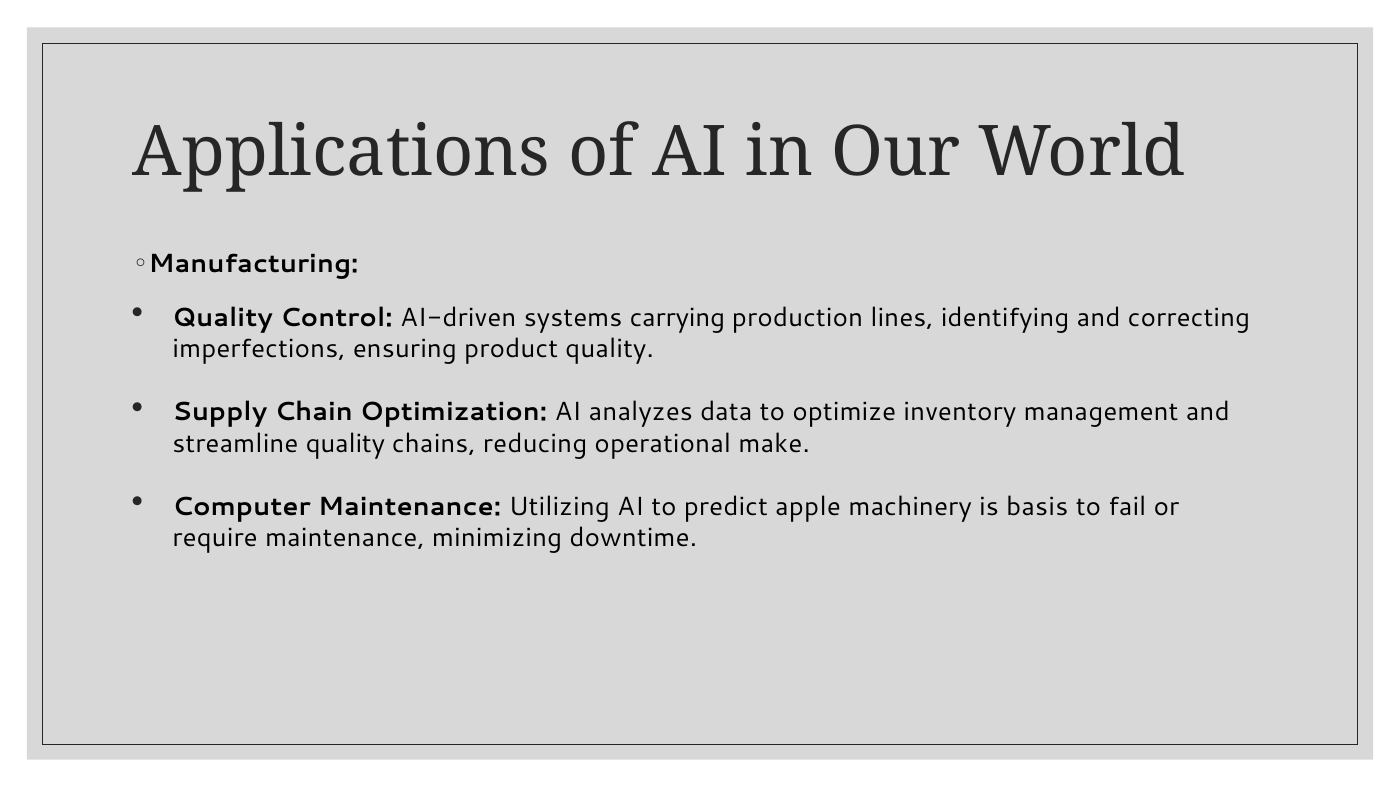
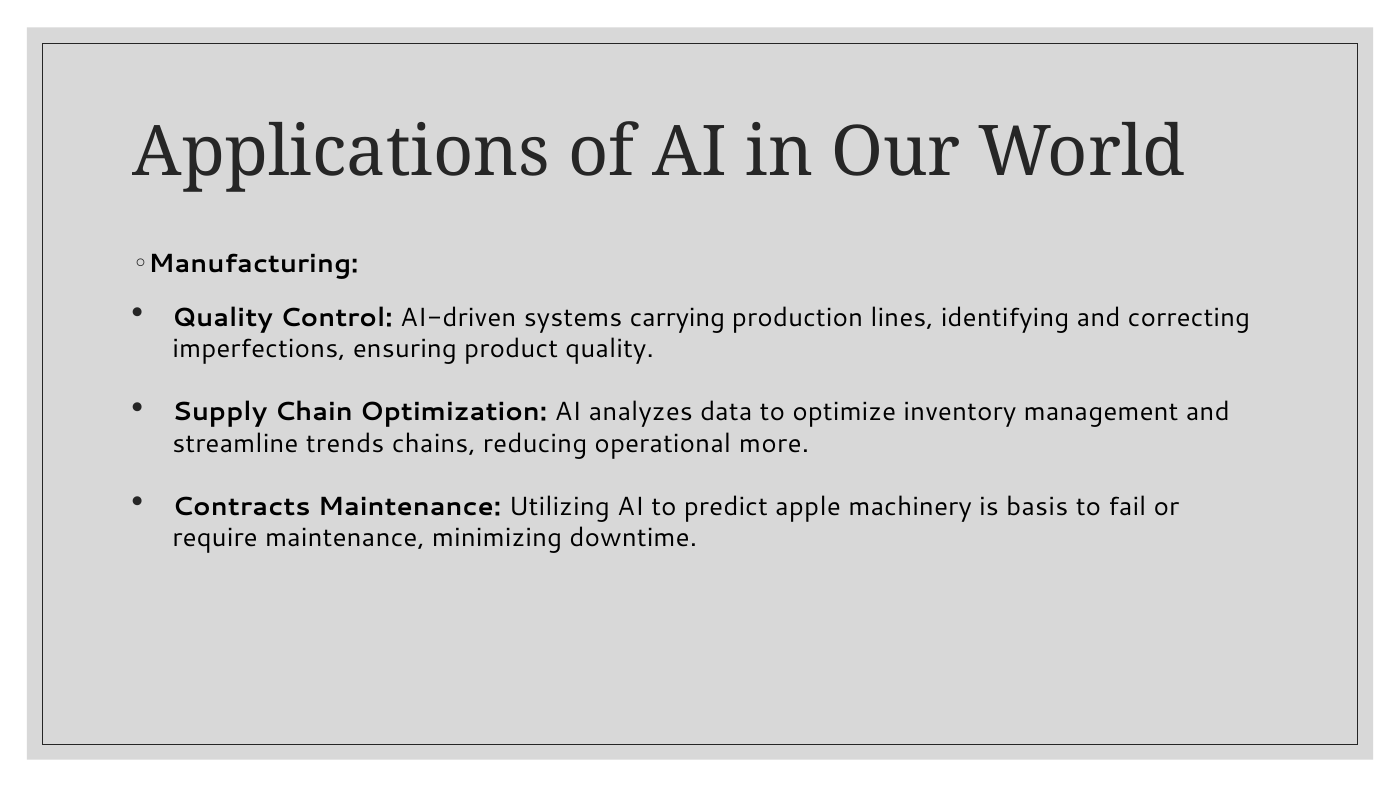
streamline quality: quality -> trends (345, 444)
make: make -> more (774, 444)
Computer: Computer -> Contracts (241, 507)
